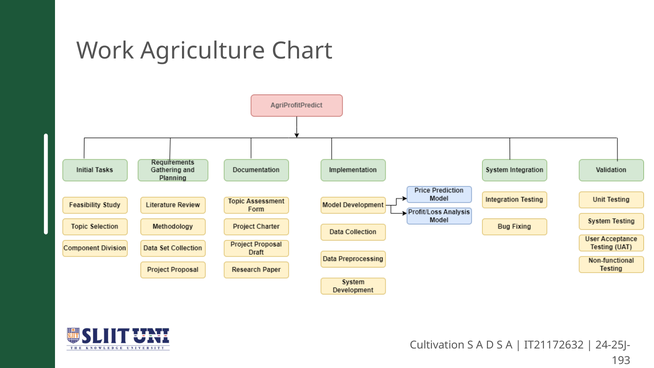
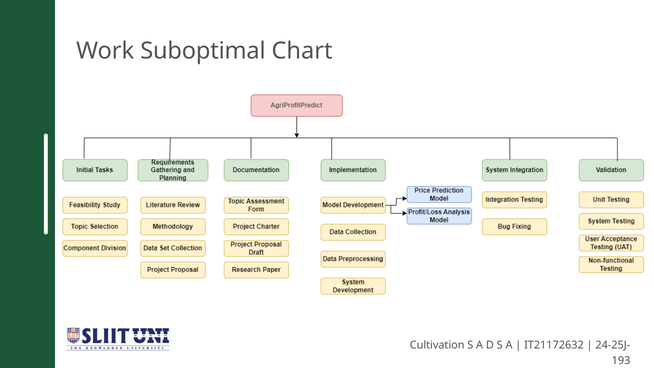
Agriculture: Agriculture -> Suboptimal (203, 51)
